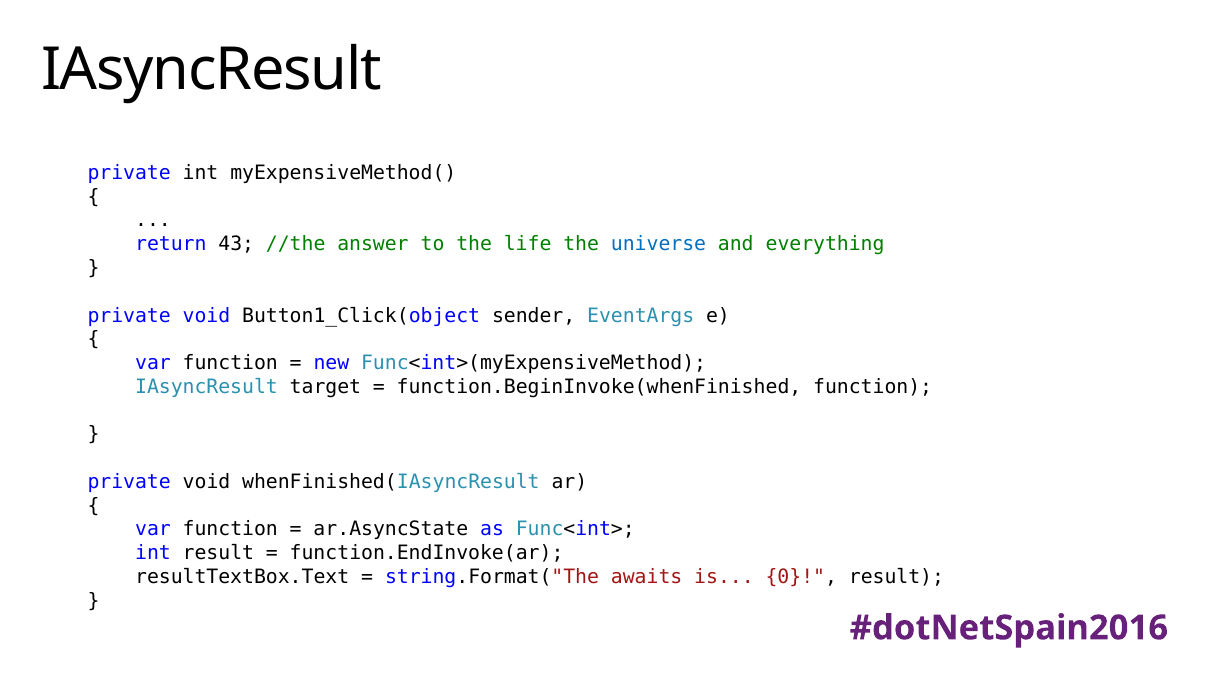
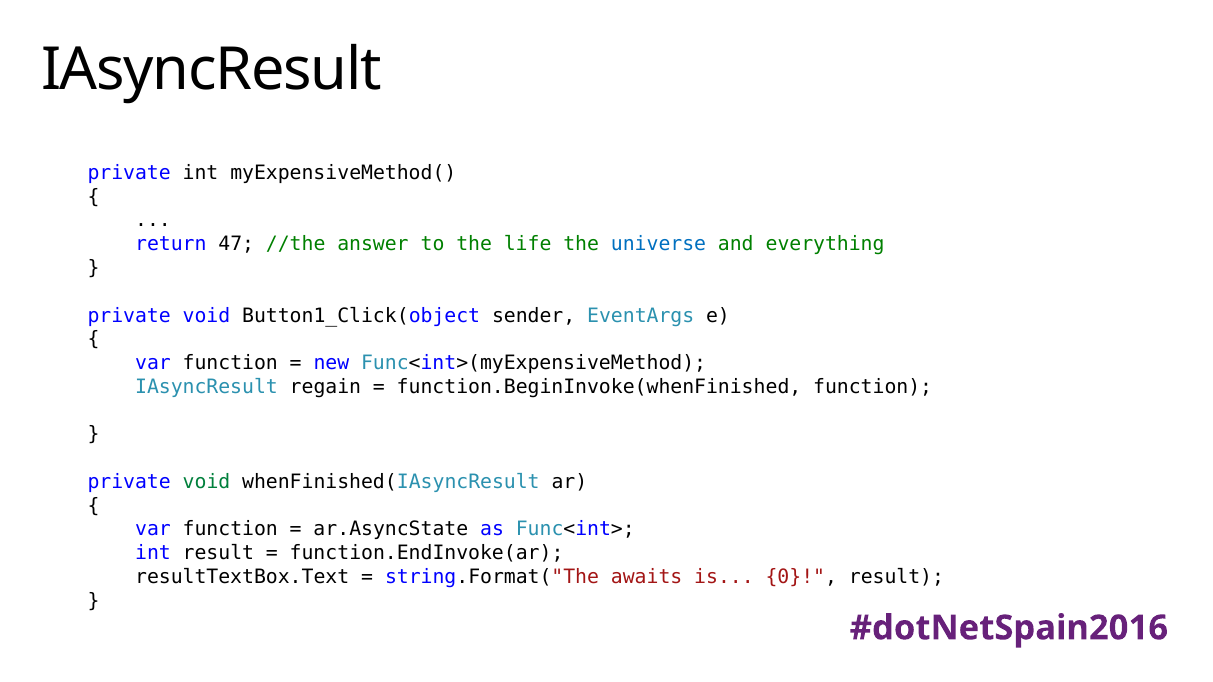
43: 43 -> 47 (236, 244)
target: target -> regain (325, 387)
void colour: black -> green (207, 482)
